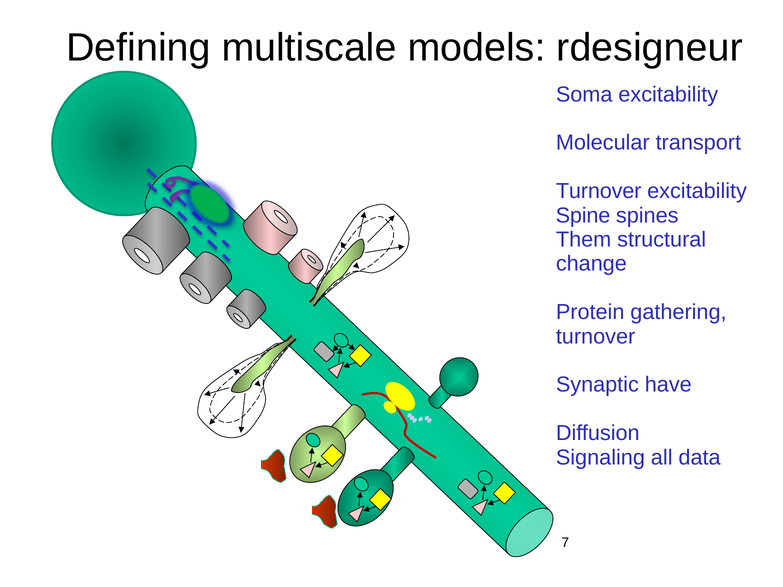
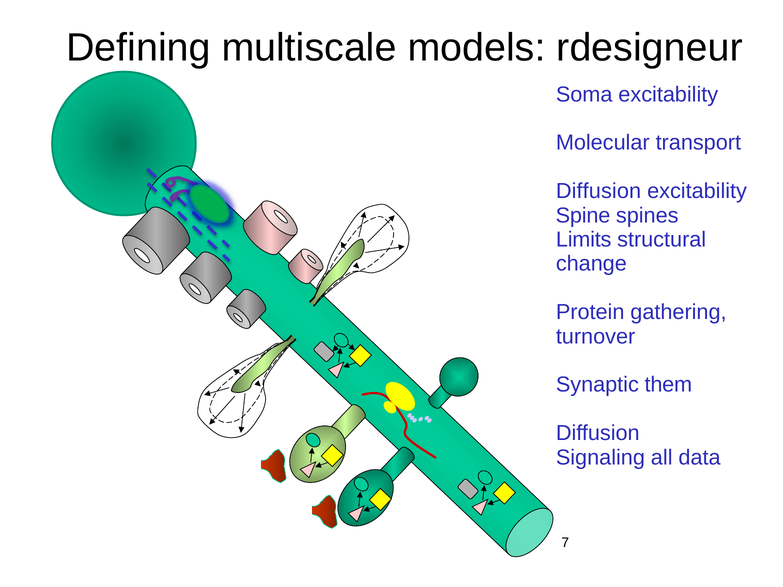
Turnover: Turnover -> Diffusion (599, 191)
Them: Them -> Limits (584, 240)
have: have -> them (668, 385)
